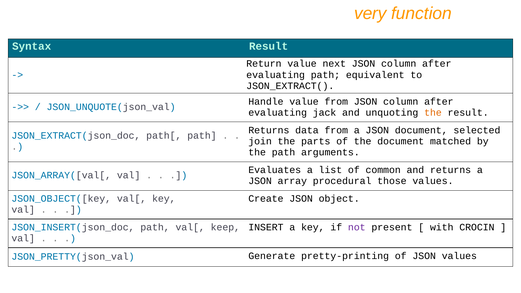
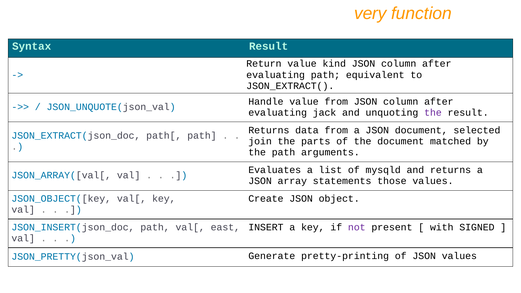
next: next -> kind (334, 64)
the colour: orange -> purple (433, 113)
common: common -> mysqld (383, 170)
procedural: procedural -> statements (342, 181)
keep: keep -> east (225, 227)
CROCIN: CROCIN -> SIGNED (477, 227)
